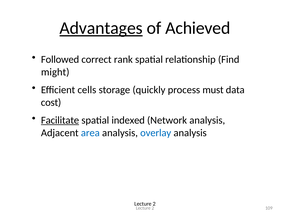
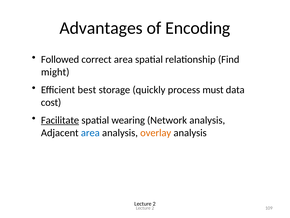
Advantages underline: present -> none (101, 28)
Achieved: Achieved -> Encoding (198, 28)
correct rank: rank -> area (123, 59)
cells: cells -> best (87, 90)
indexed: indexed -> wearing (128, 120)
overlay colour: blue -> orange (156, 132)
